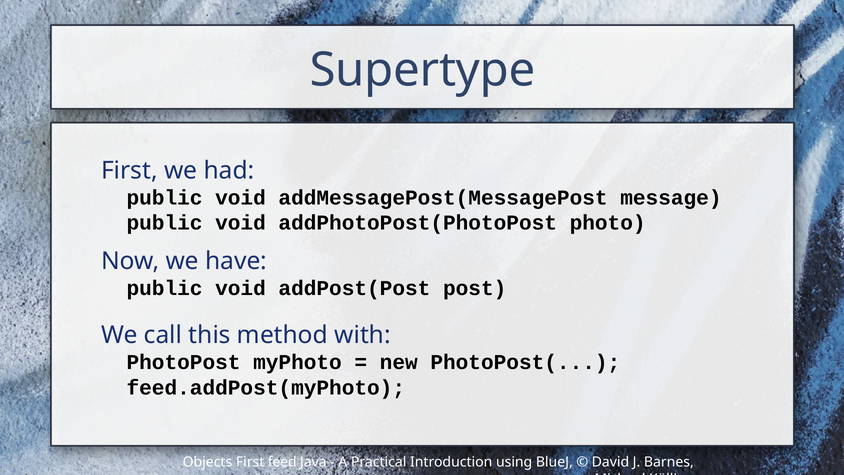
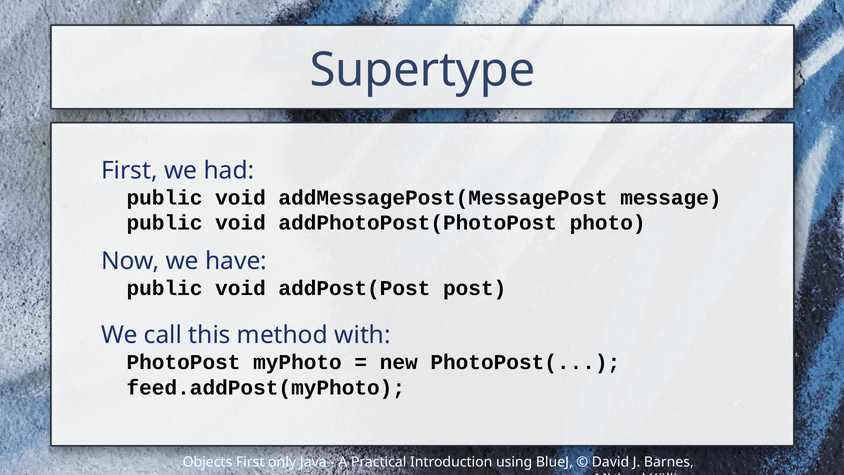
feed: feed -> only (282, 462)
